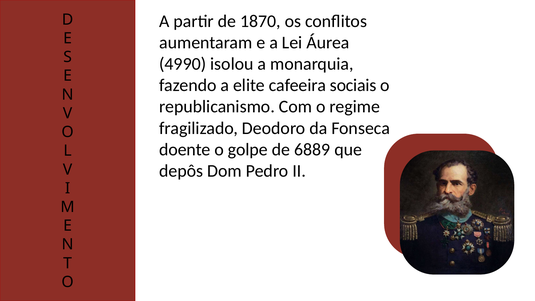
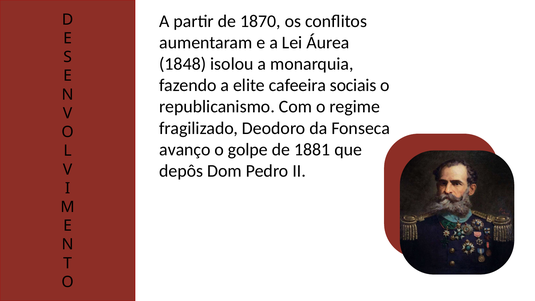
4990: 4990 -> 1848 (183, 64)
doente: doente -> avanço (185, 150)
6889: 6889 -> 1881 (312, 150)
